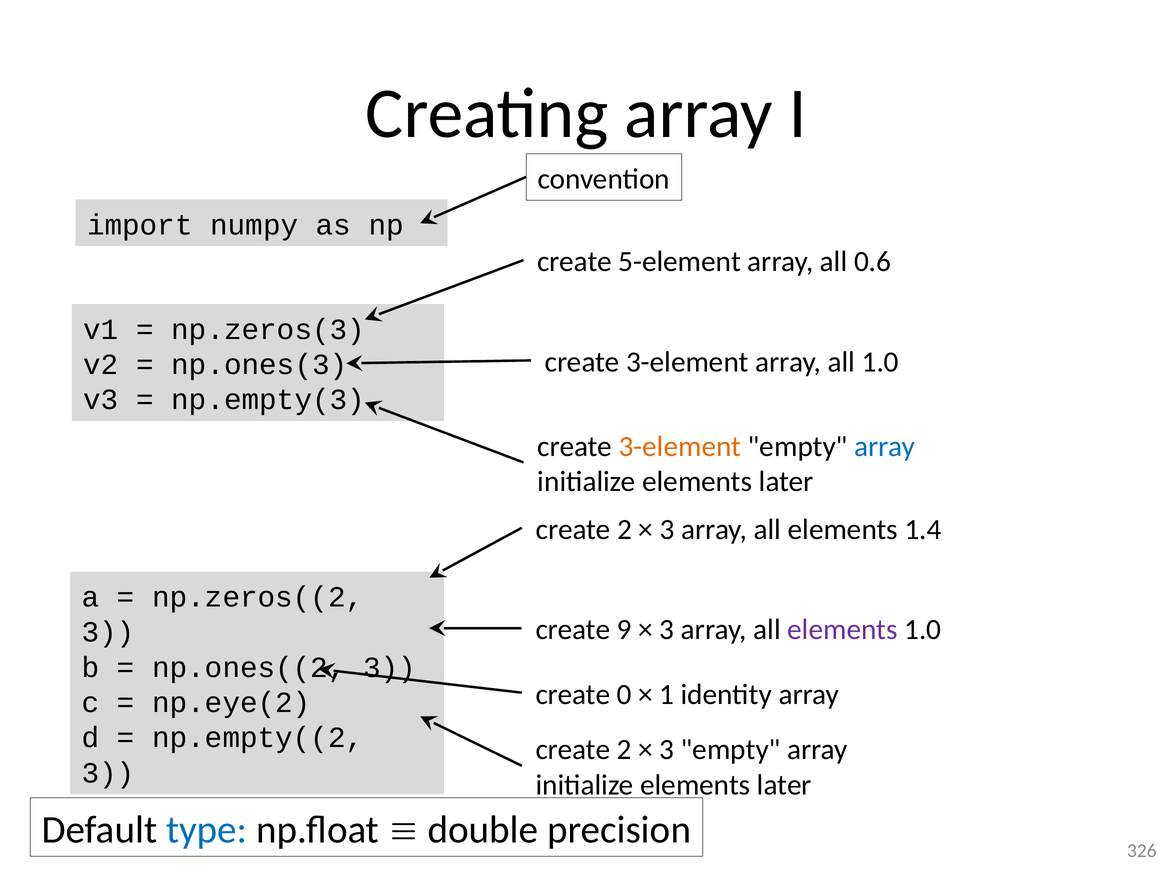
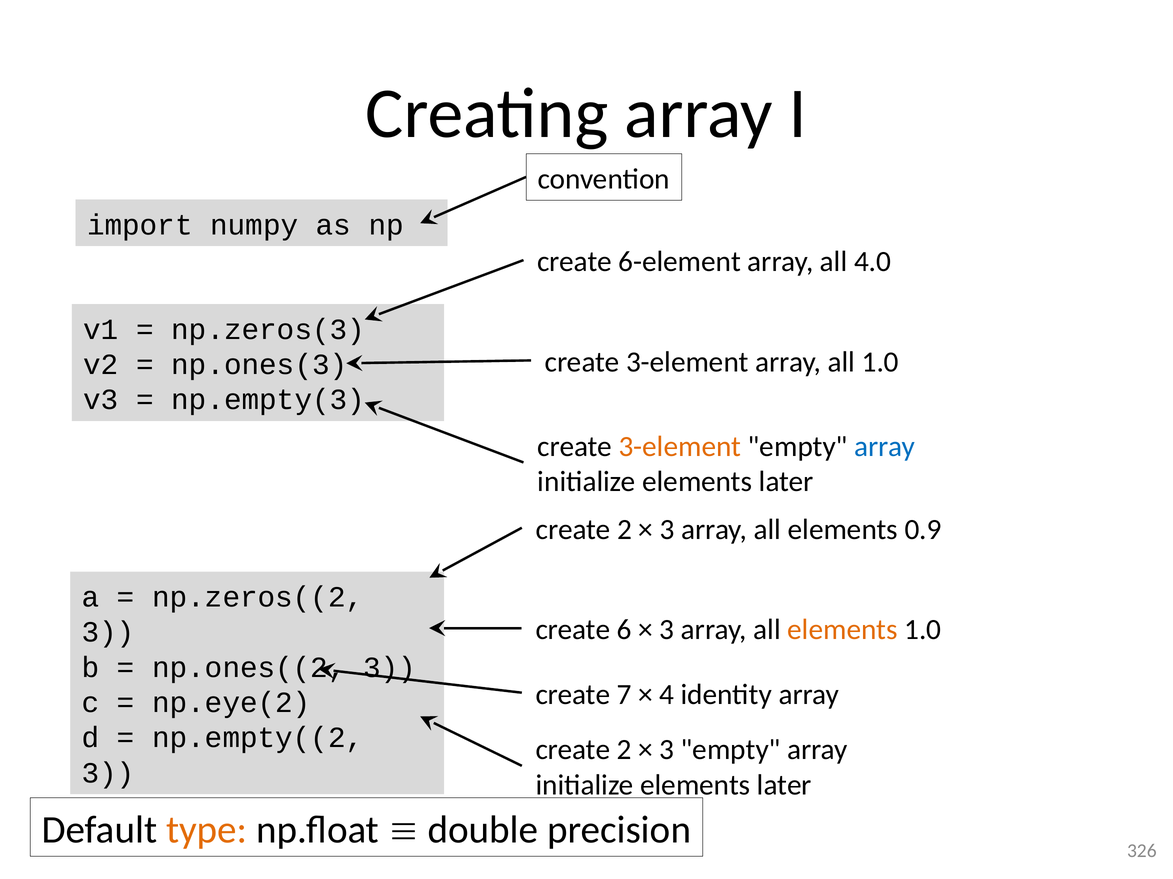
5-element: 5-element -> 6-element (680, 262)
0.6: 0.6 -> 4.0 (873, 262)
1.4: 1.4 -> 0.9 (923, 530)
9: 9 -> 6 (624, 630)
elements colour: purple -> orange (843, 630)
0: 0 -> 7 (624, 695)
1: 1 -> 4 (667, 695)
type colour: blue -> orange (207, 831)
